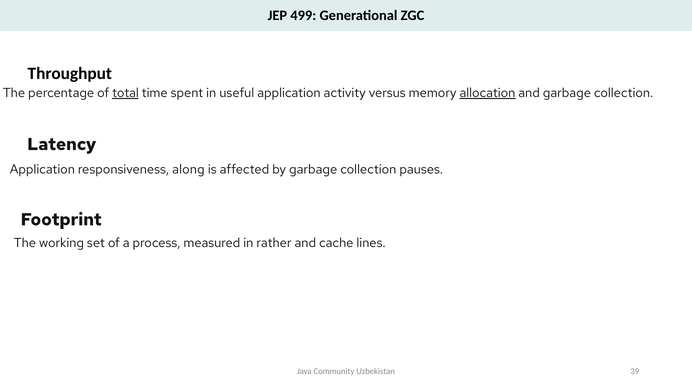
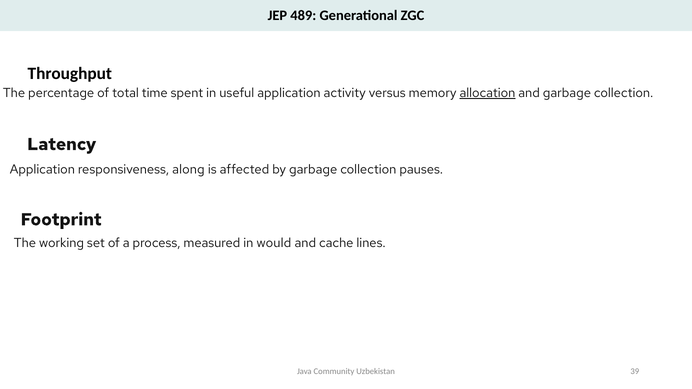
499: 499 -> 489 (303, 15)
total underline: present -> none (125, 93)
rather: rather -> would (274, 243)
